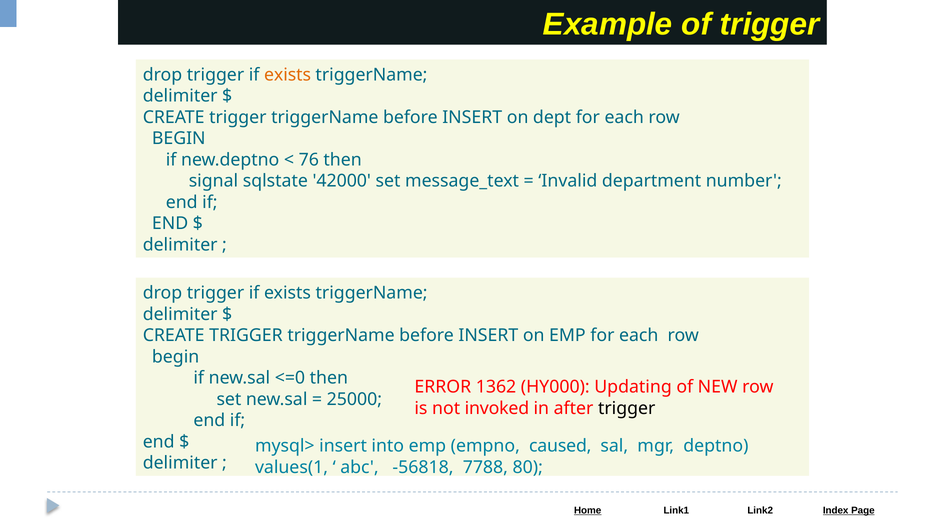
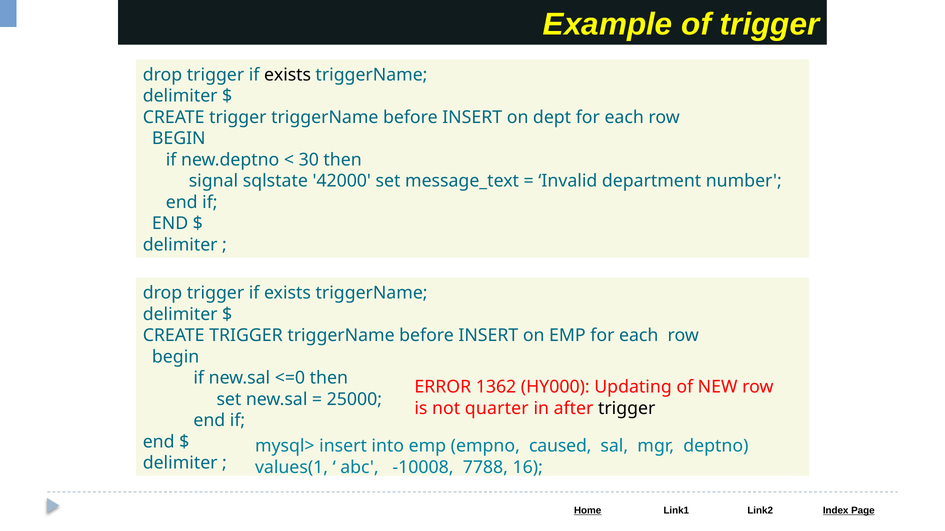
exists colour: orange -> black (288, 75)
76: 76 -> 30 (309, 160)
invoked: invoked -> quarter (497, 409)
-56818: -56818 -> -10008 (423, 468)
80: 80 -> 16 (528, 468)
